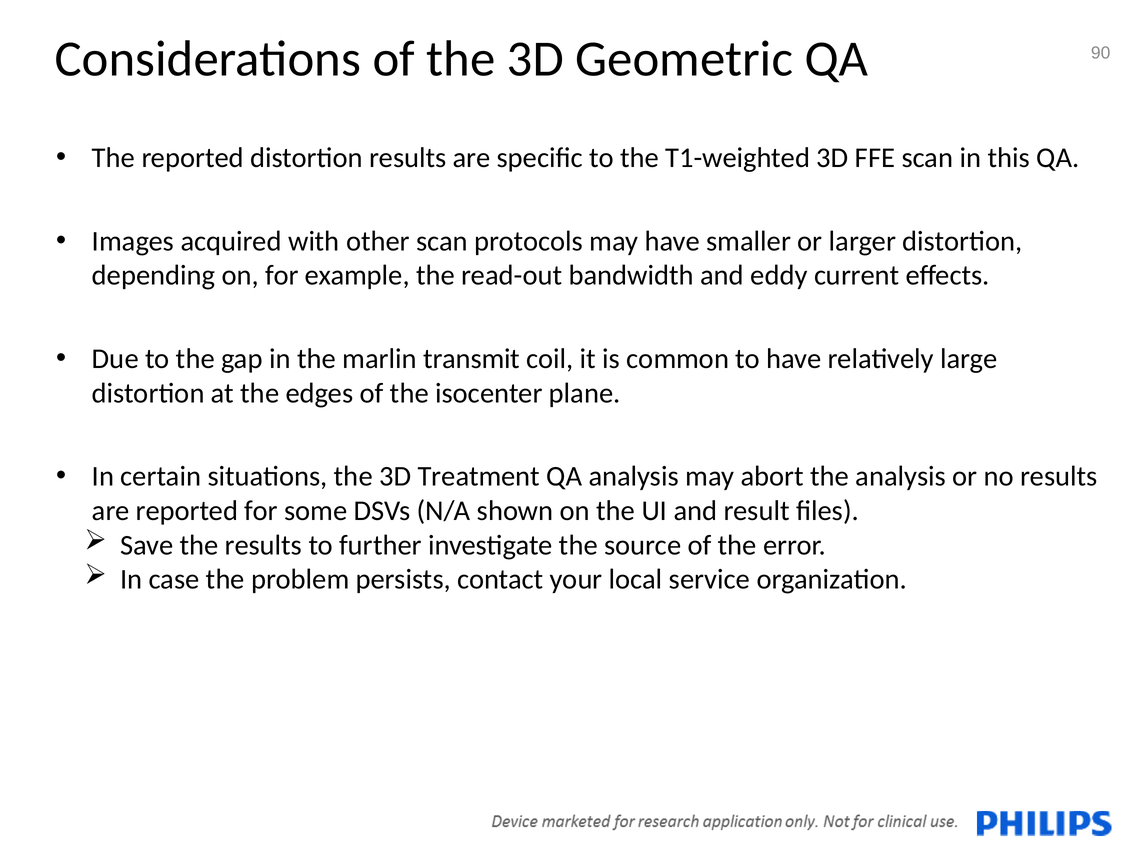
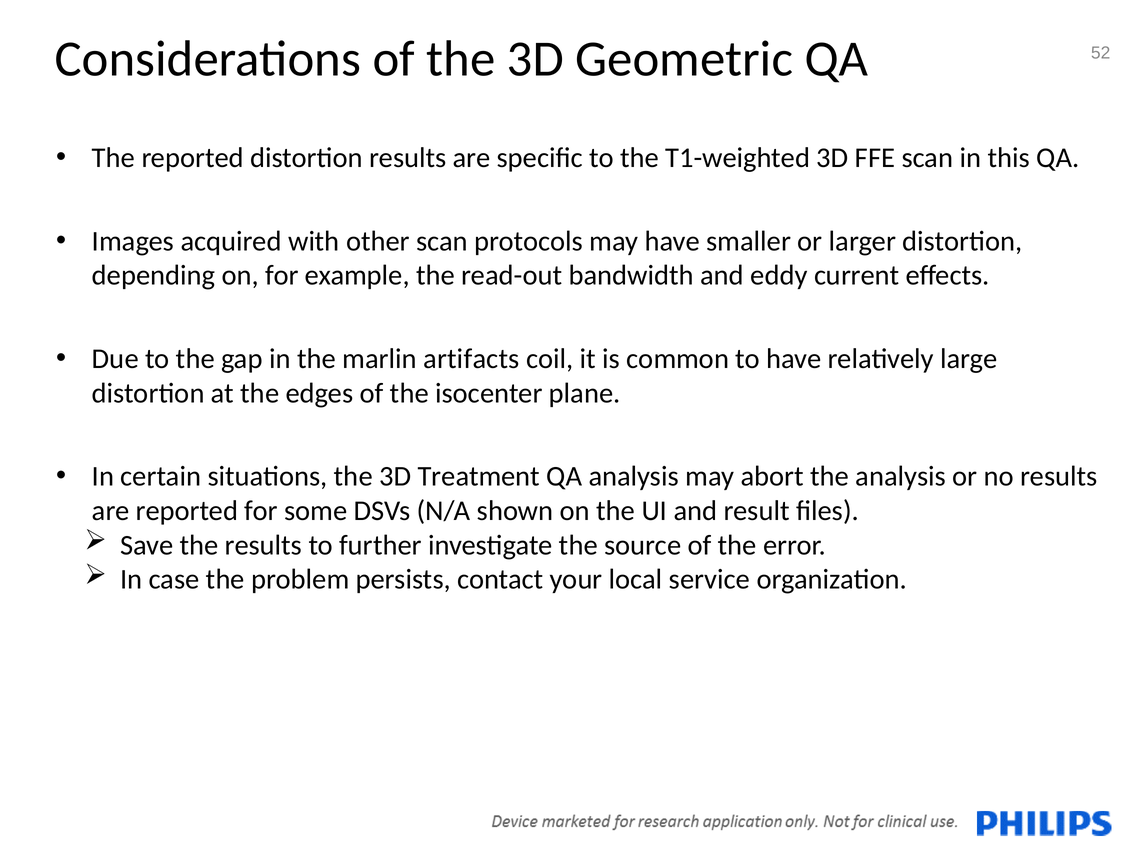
90: 90 -> 52 (1101, 53)
transmit: transmit -> artifacts (471, 359)
